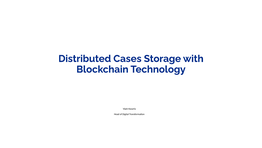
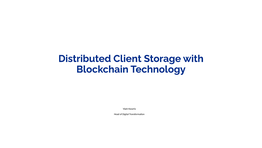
Cases: Cases -> Client (127, 58)
